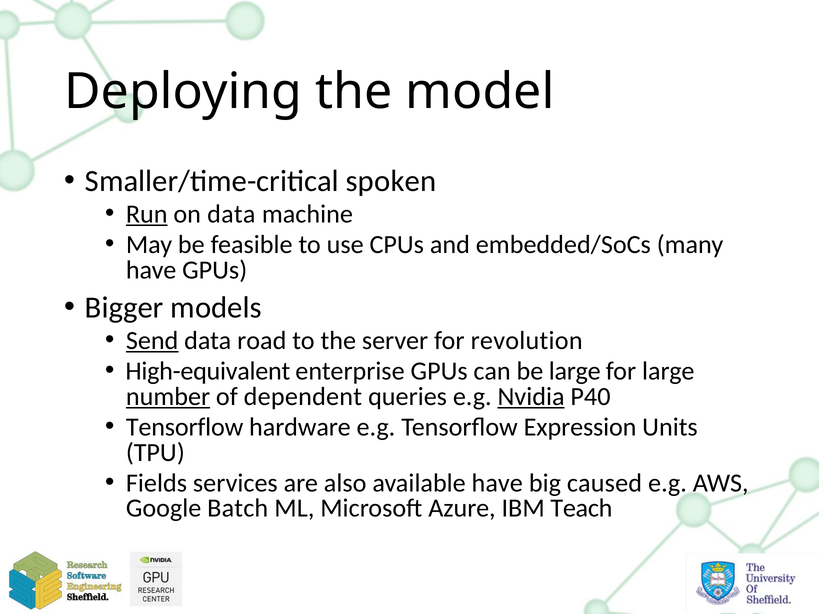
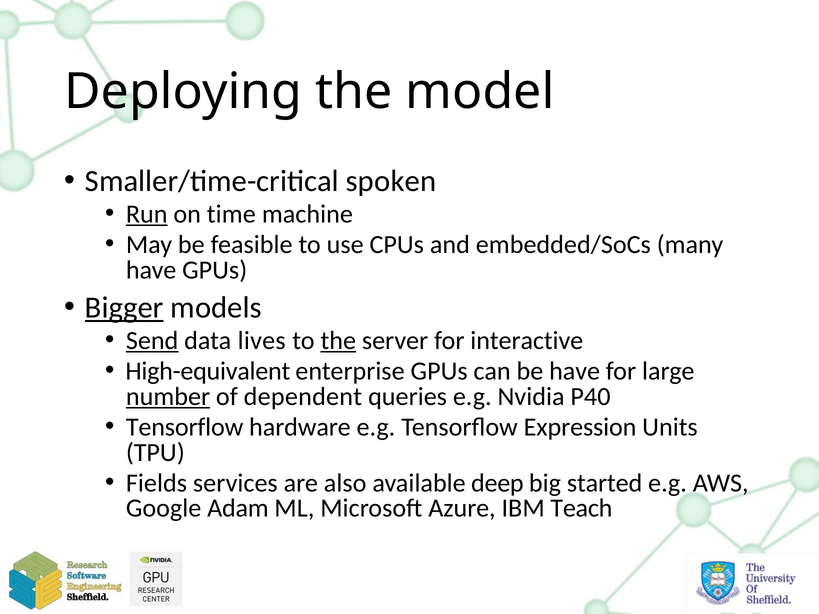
on data: data -> time (231, 214)
Bigger underline: none -> present (124, 308)
road: road -> lives (262, 341)
the underline: none -> present (338, 341)
revolution: revolution -> interactive (527, 341)
be large: large -> have (575, 371)
Nvidia underline: present -> none (531, 397)
available have: have -> deep (497, 483)
caused: caused -> started (605, 483)
Batch: Batch -> Adam (238, 509)
